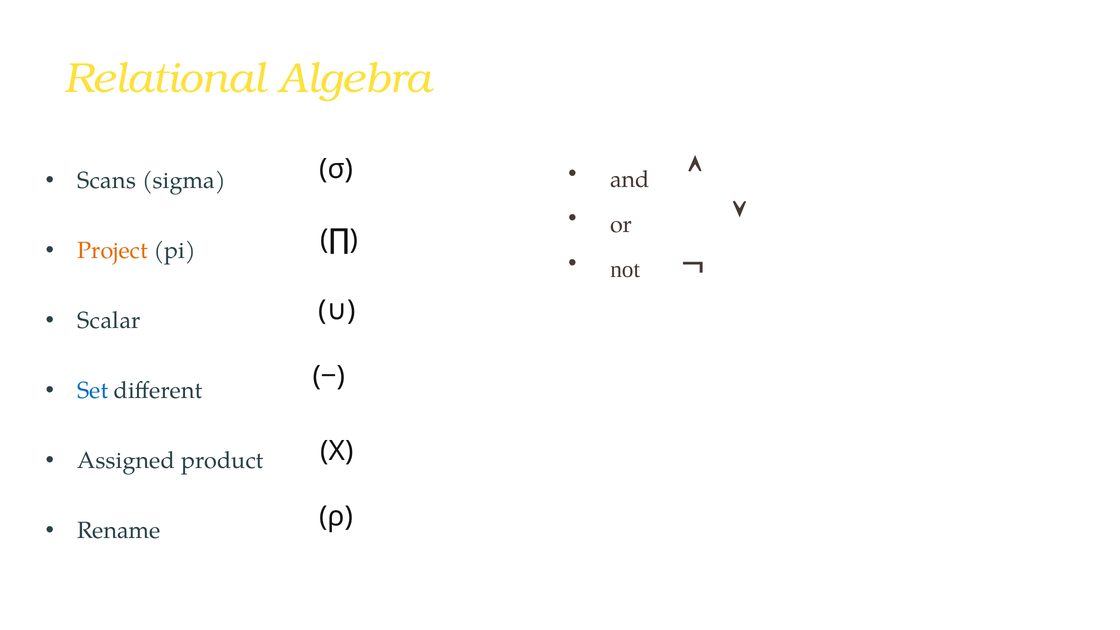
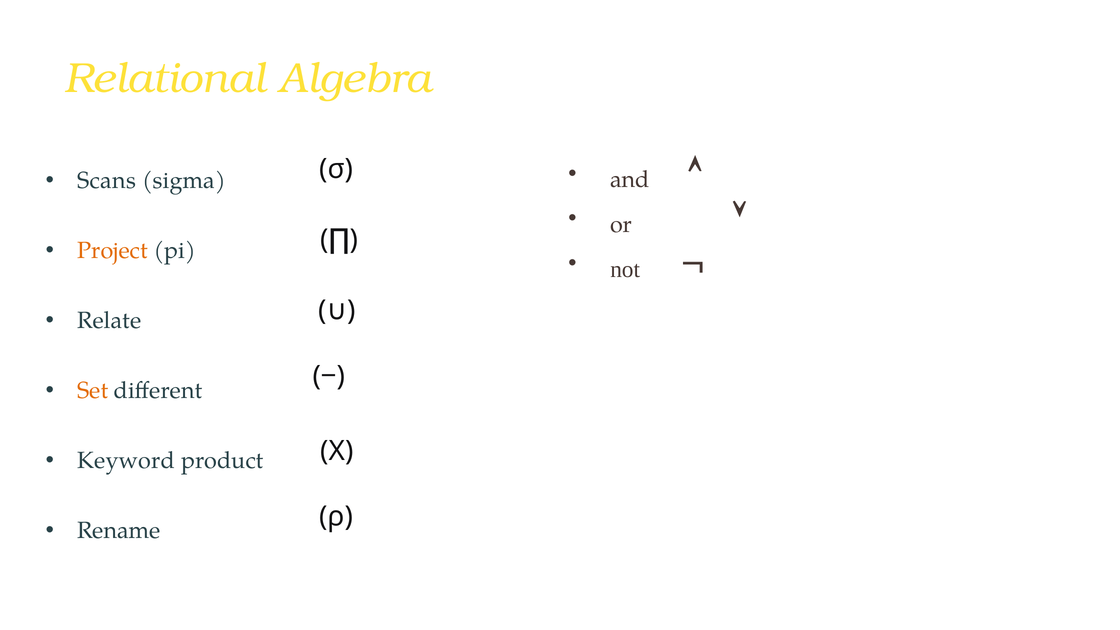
Scalar: Scalar -> Relate (109, 321)
Set colour: blue -> orange (93, 391)
Assigned: Assigned -> Keyword (126, 461)
